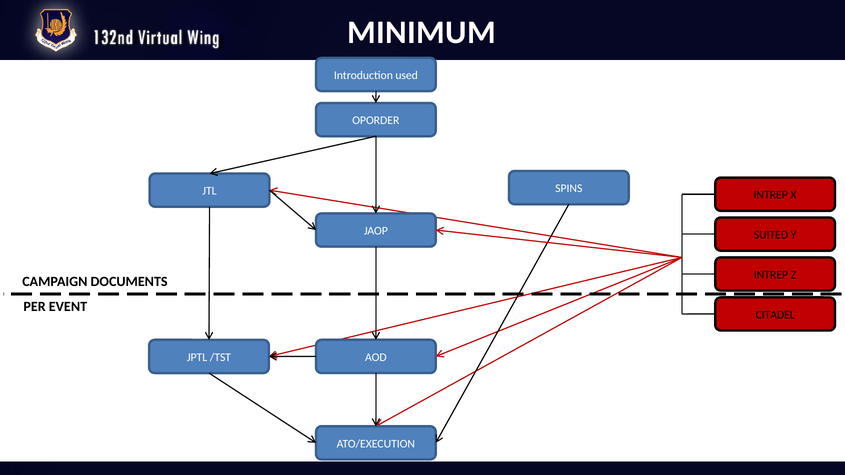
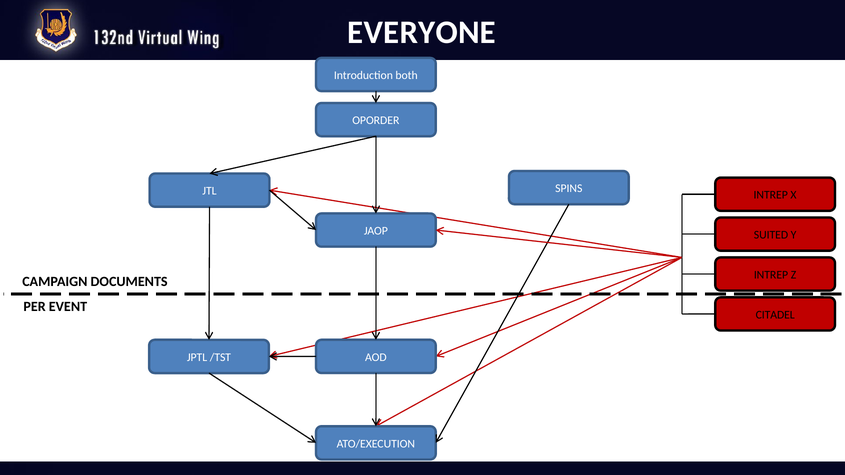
MINIMUM: MINIMUM -> EVERYONE (422, 32)
used: used -> both (407, 75)
